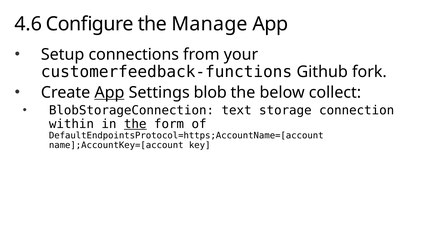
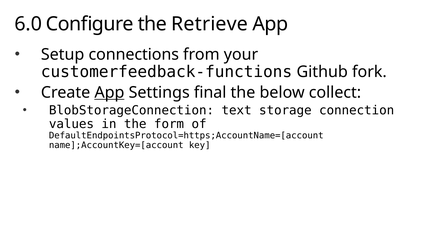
4.6: 4.6 -> 6.0 (28, 24)
Manage: Manage -> Retrieve (210, 24)
blob: blob -> final (210, 92)
within: within -> values (71, 124)
the underline: present -> none (135, 124)
